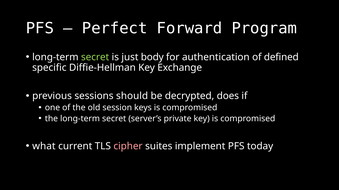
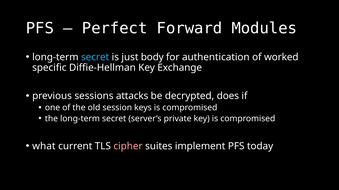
Program: Program -> Modules (264, 28)
secret colour: light green -> light blue (95, 57)
defined: defined -> worked (281, 57)
should: should -> attacks (132, 96)
